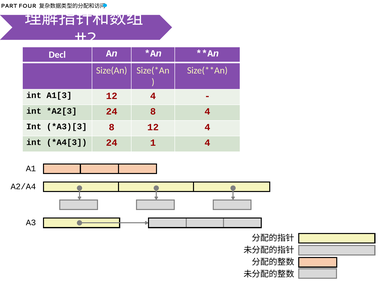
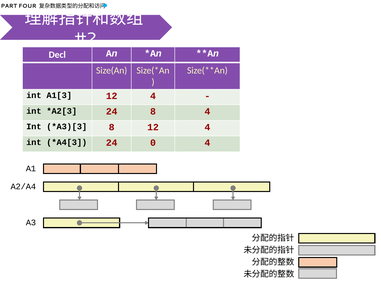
1: 1 -> 0 (153, 143)
